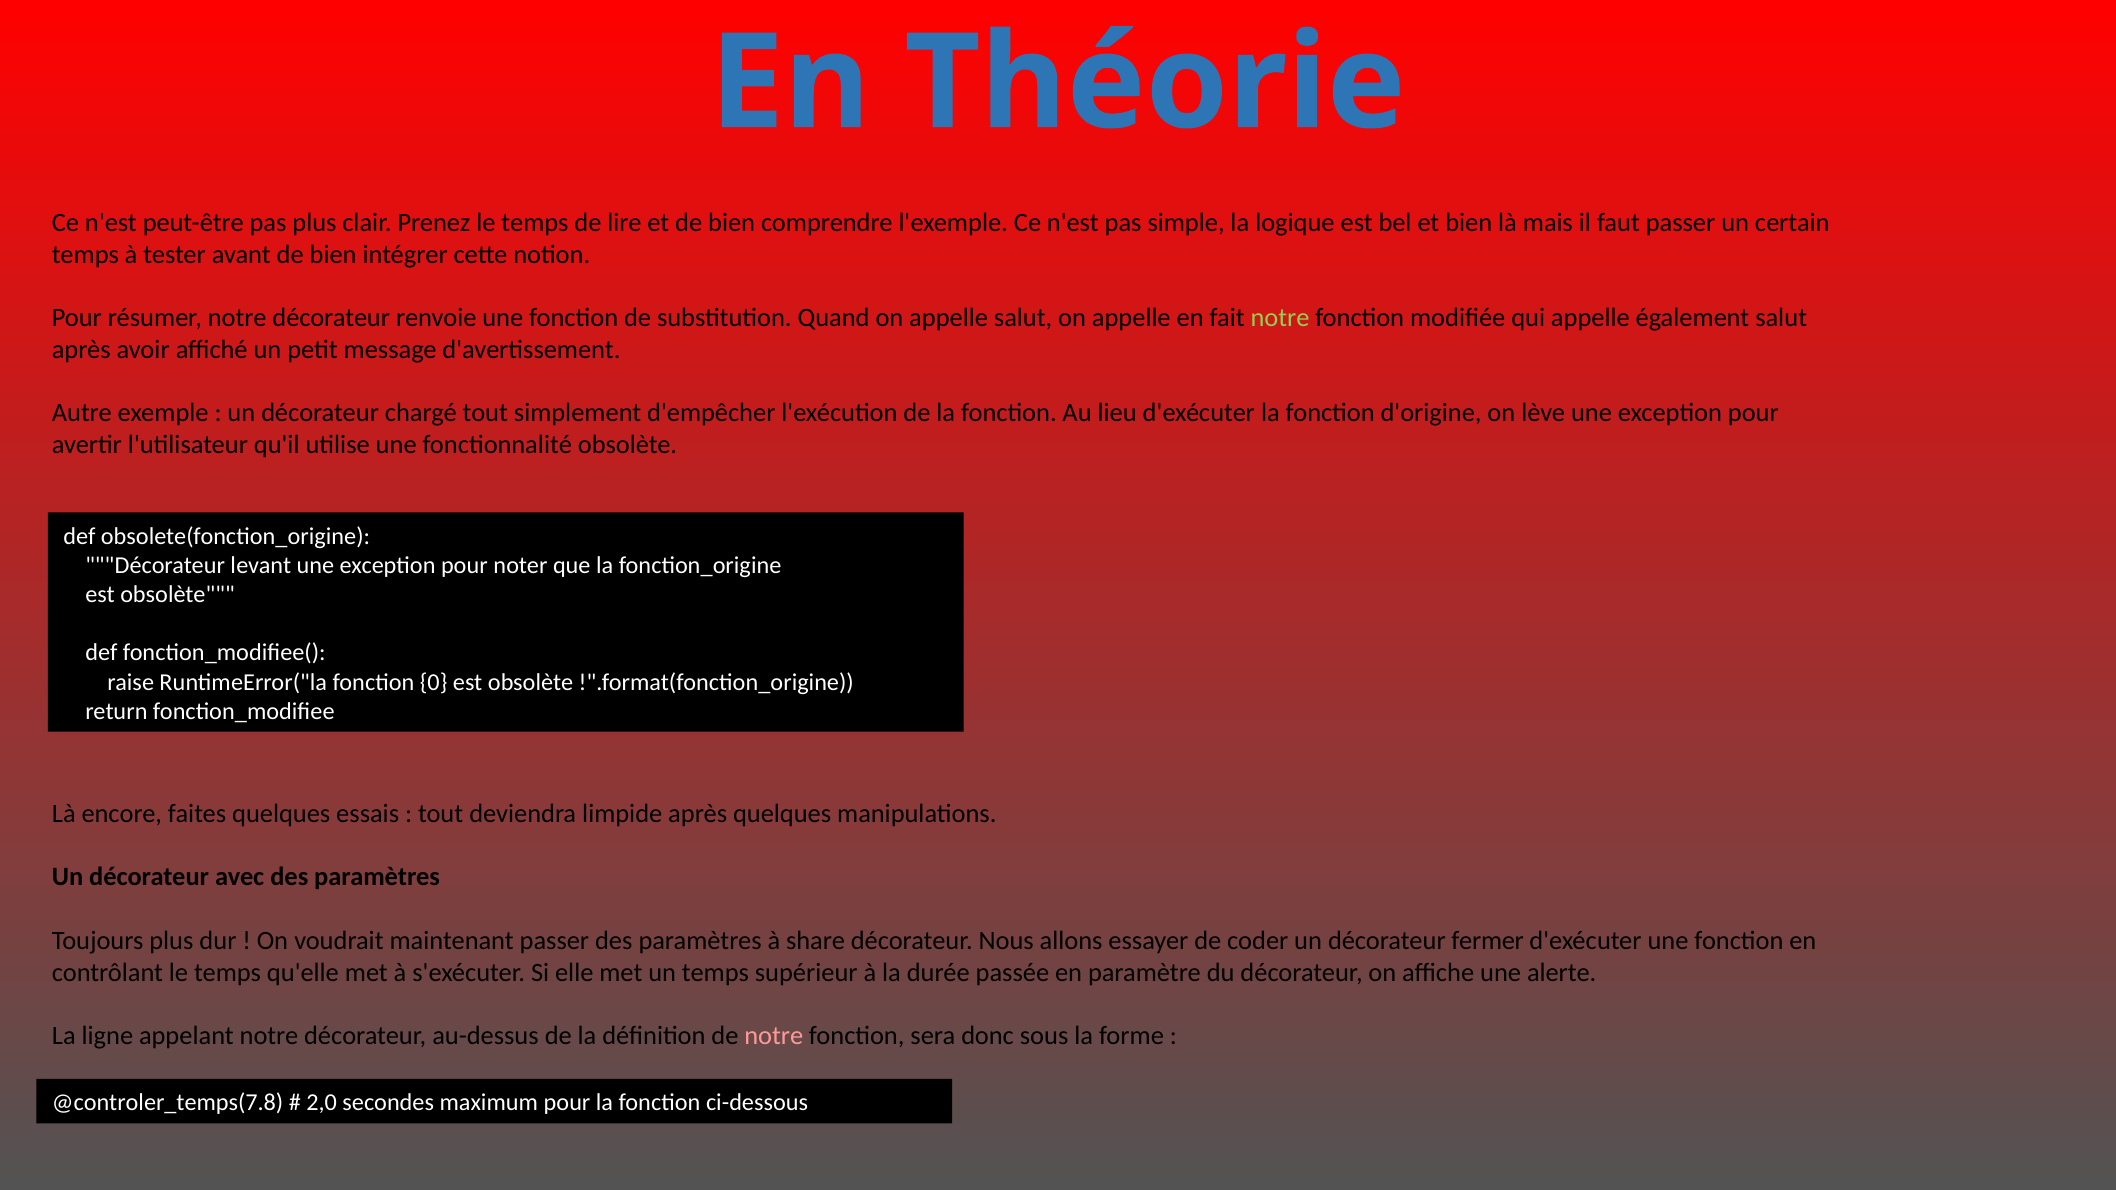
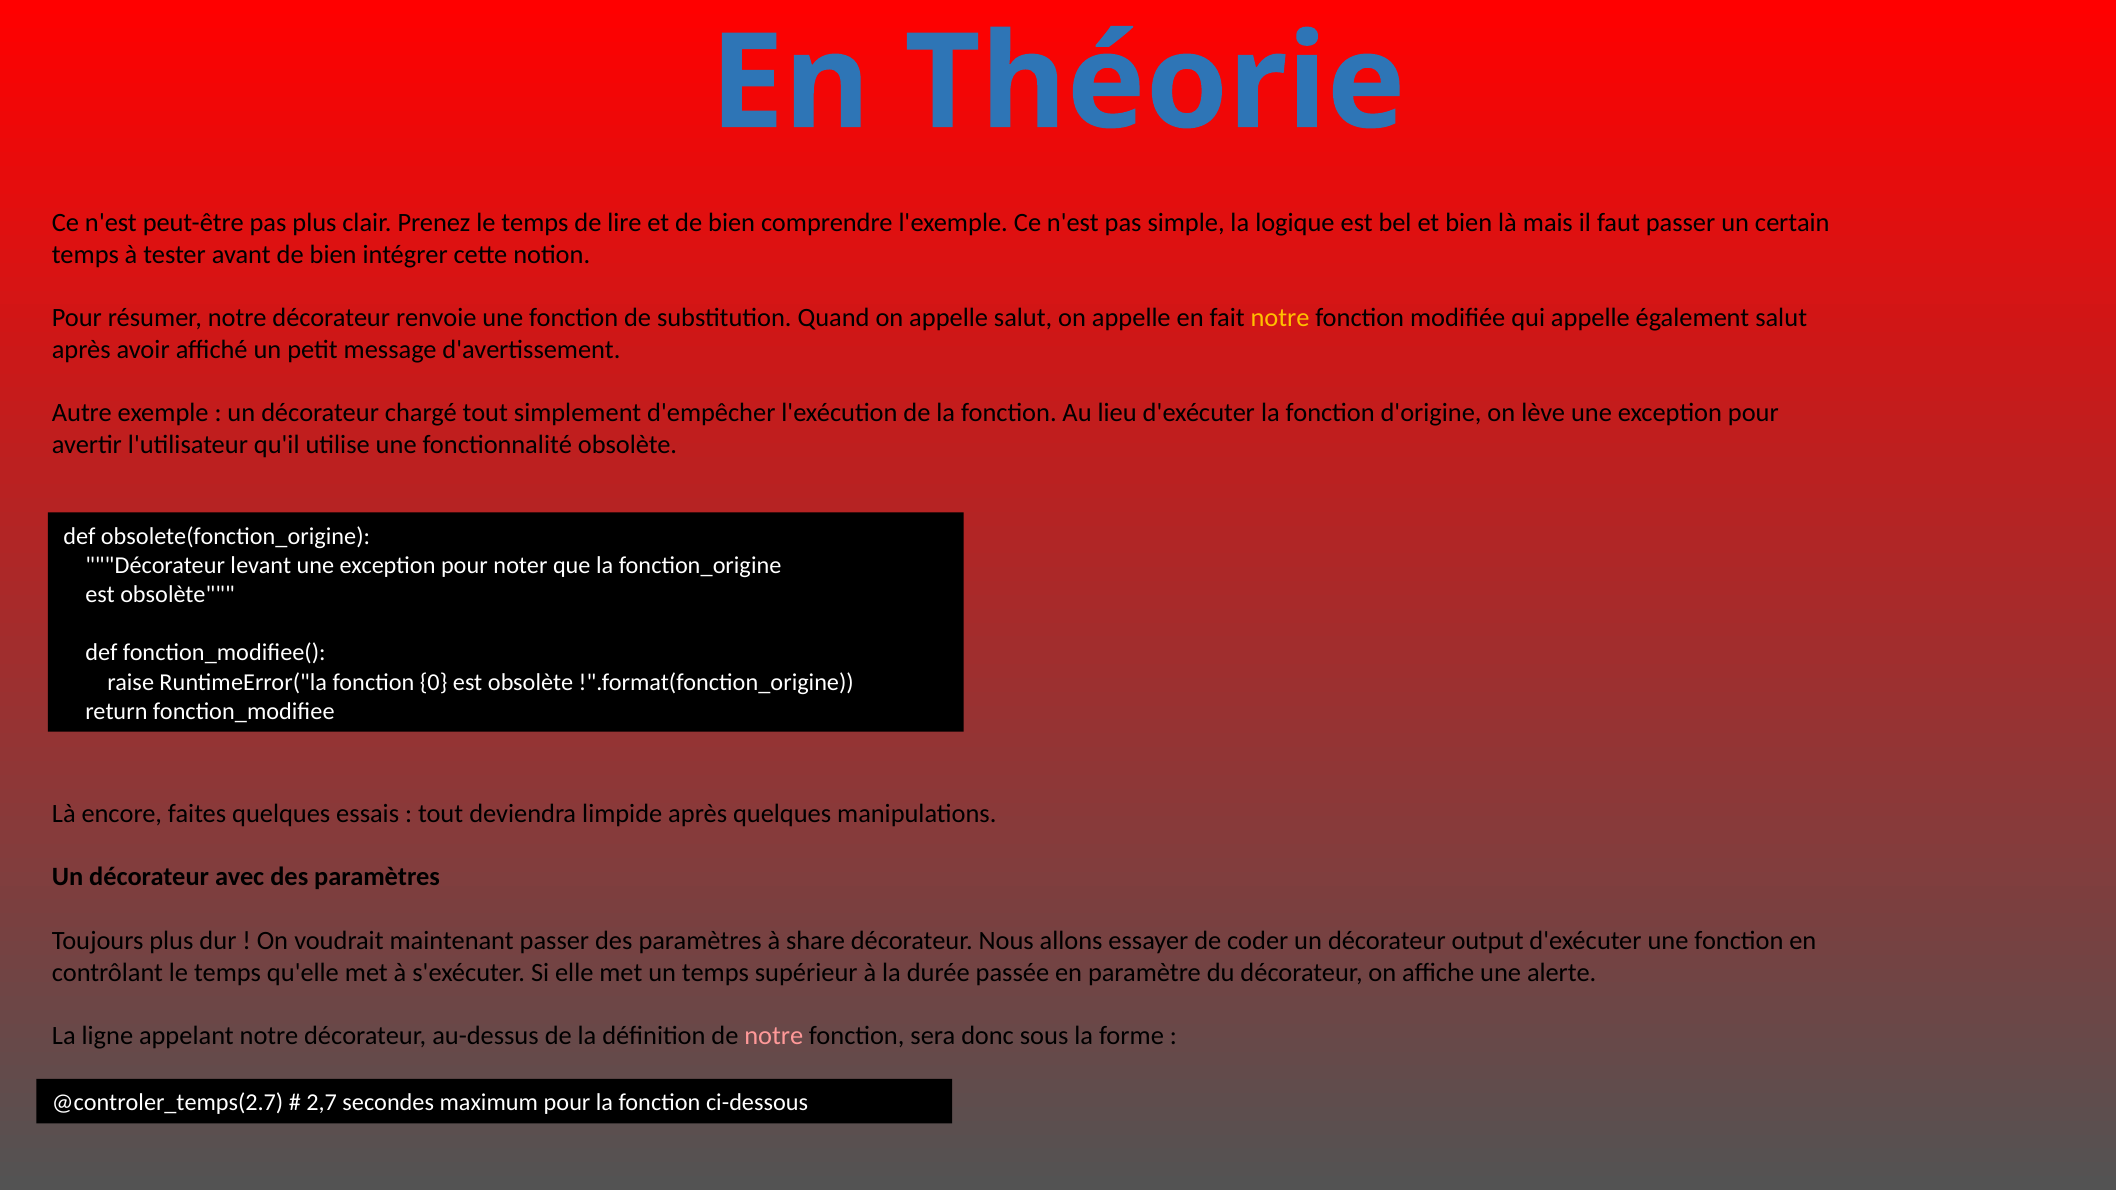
notre colour: light green -> yellow (1280, 318)
fermer: fermer -> output (1488, 941)
@controler_temps(7.8: @controler_temps(7.8 -> @controler_temps(2.7 (168, 1103)
2,0: 2,0 -> 2,7 (322, 1103)
